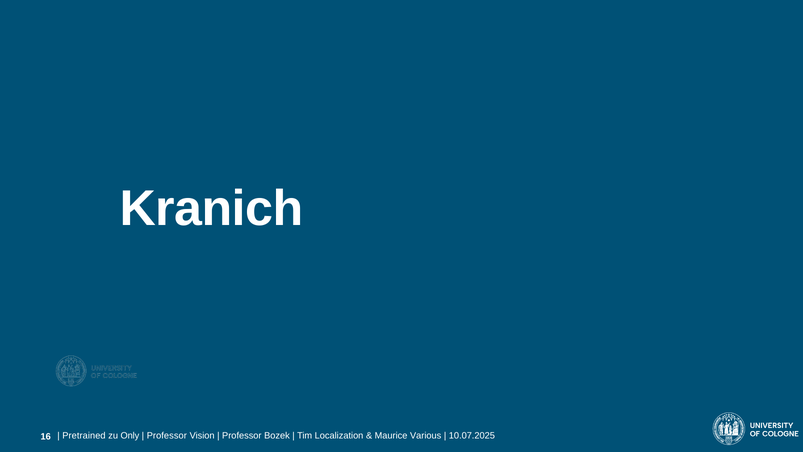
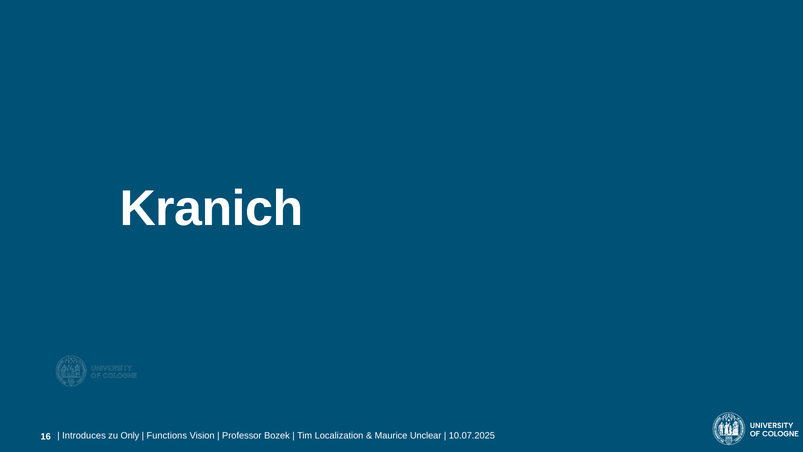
Pretrained: Pretrained -> Introduces (84, 436)
Professor: Professor -> Functions (167, 436)
Various: Various -> Unclear (426, 436)
